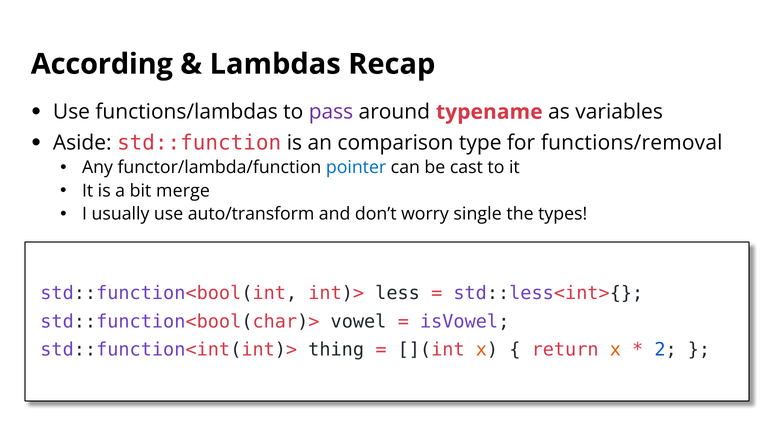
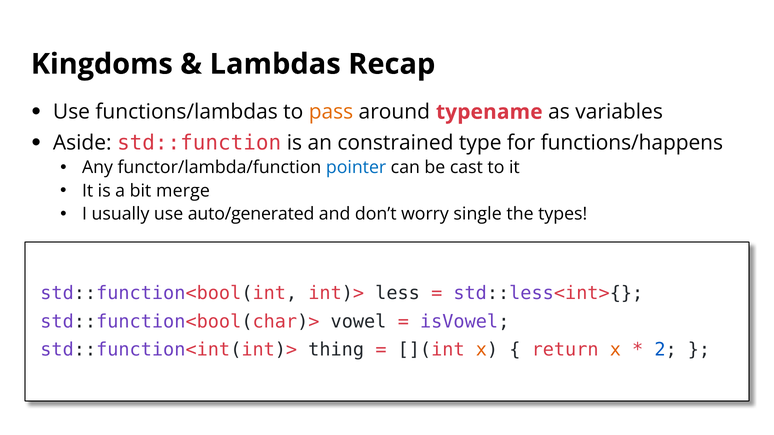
According: According -> Kingdoms (102, 64)
pass colour: purple -> orange (331, 112)
comparison: comparison -> constrained (395, 143)
functions/removal: functions/removal -> functions/happens (632, 143)
auto/transform: auto/transform -> auto/generated (251, 214)
